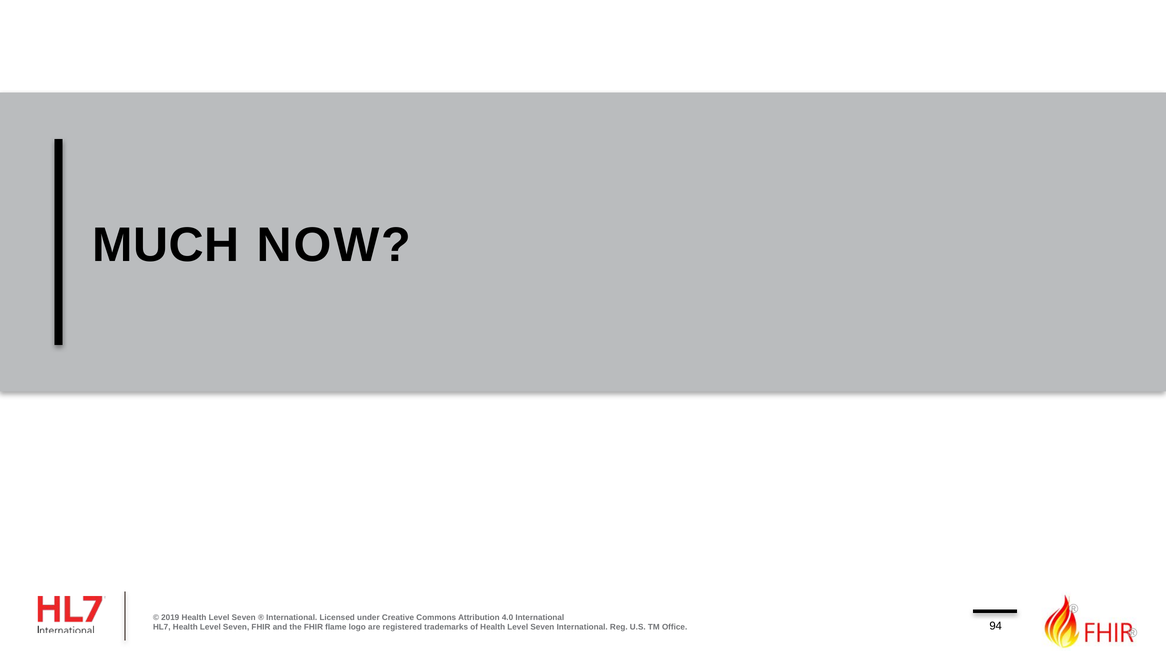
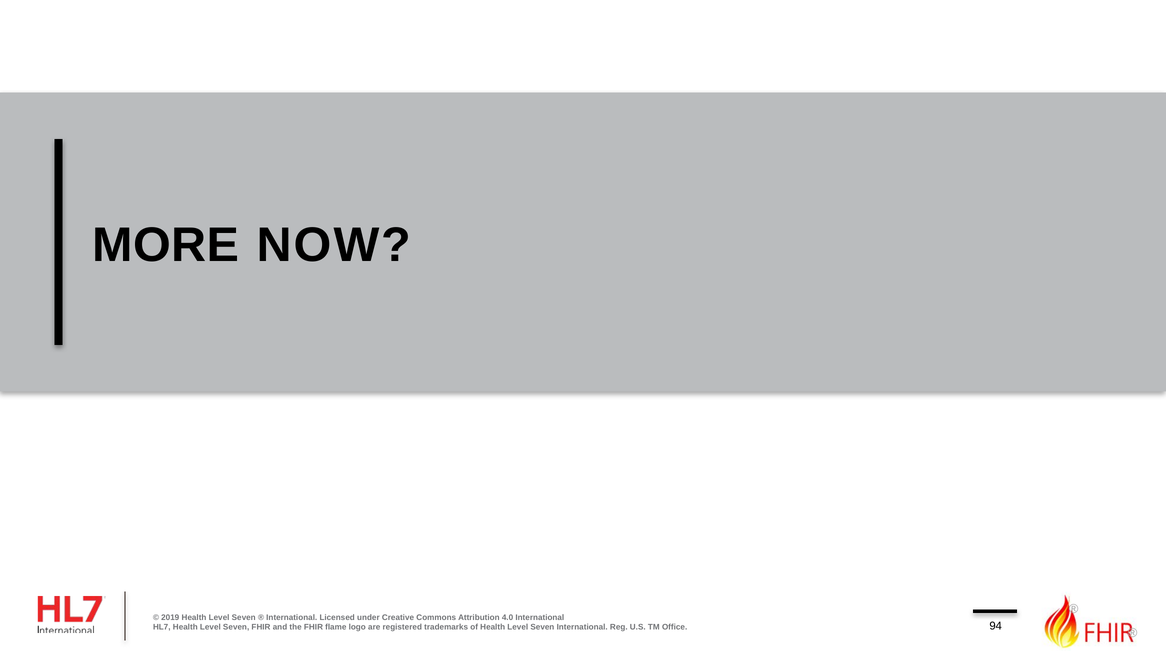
MUCH: MUCH -> MORE (166, 245)
